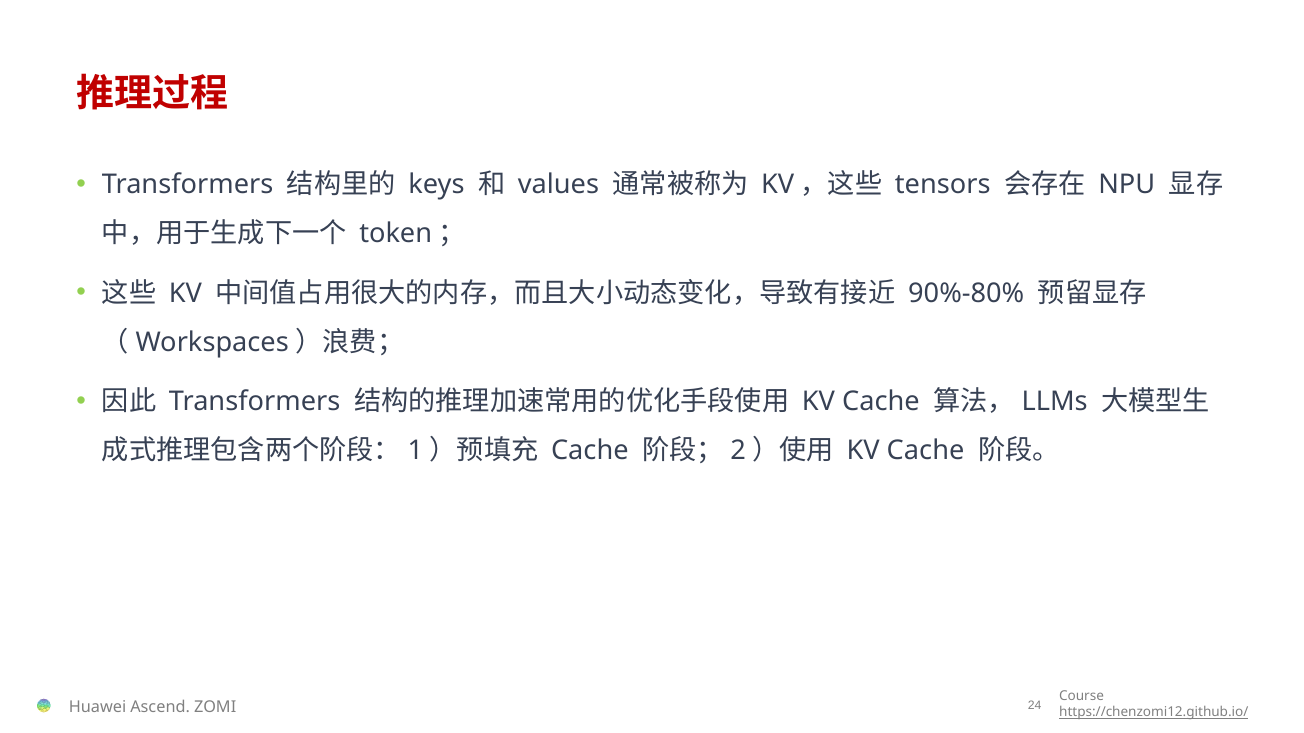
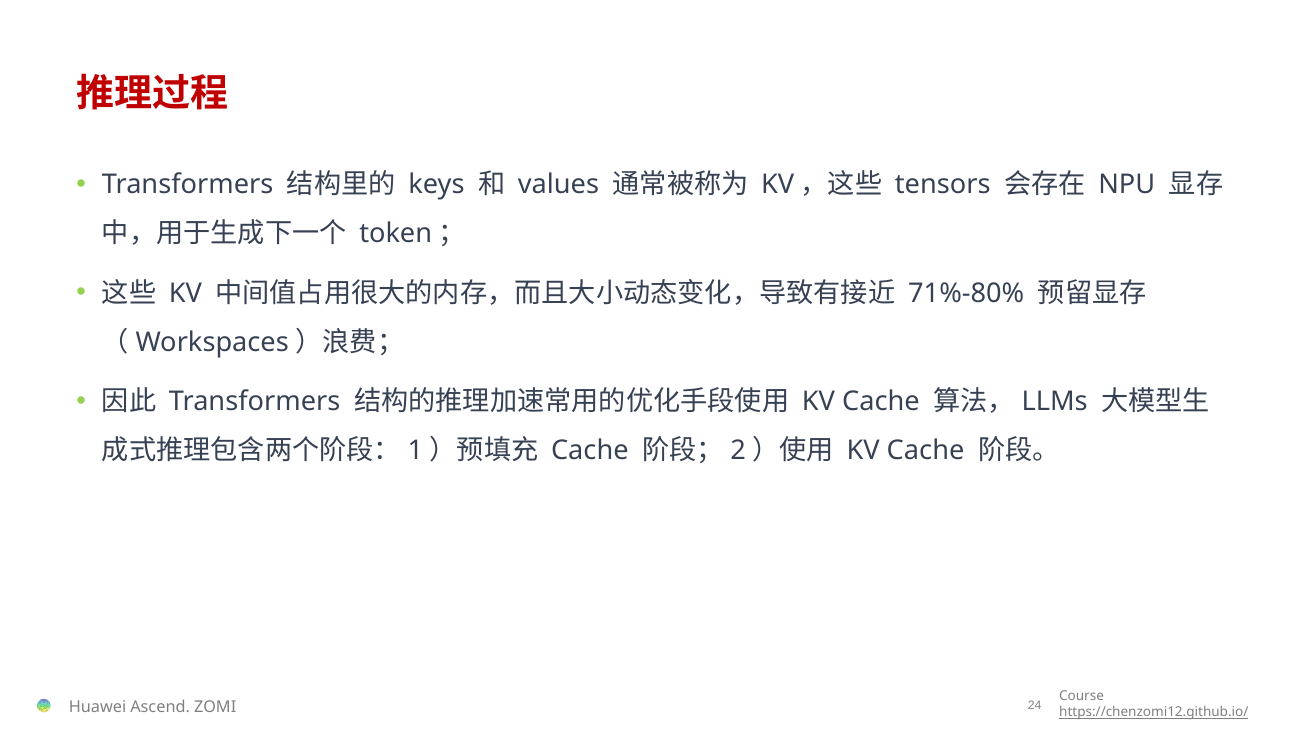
90%-80%: 90%-80% -> 71%-80% (966, 293)
